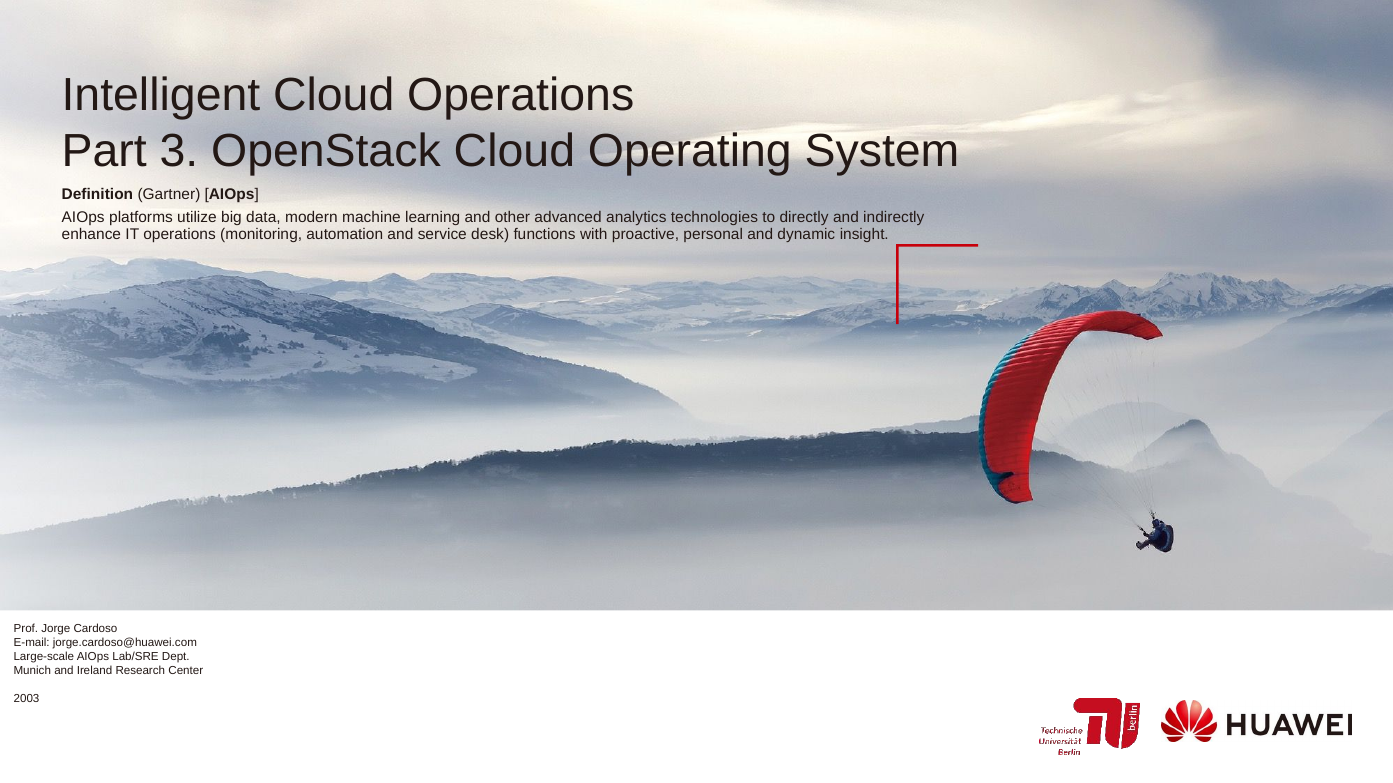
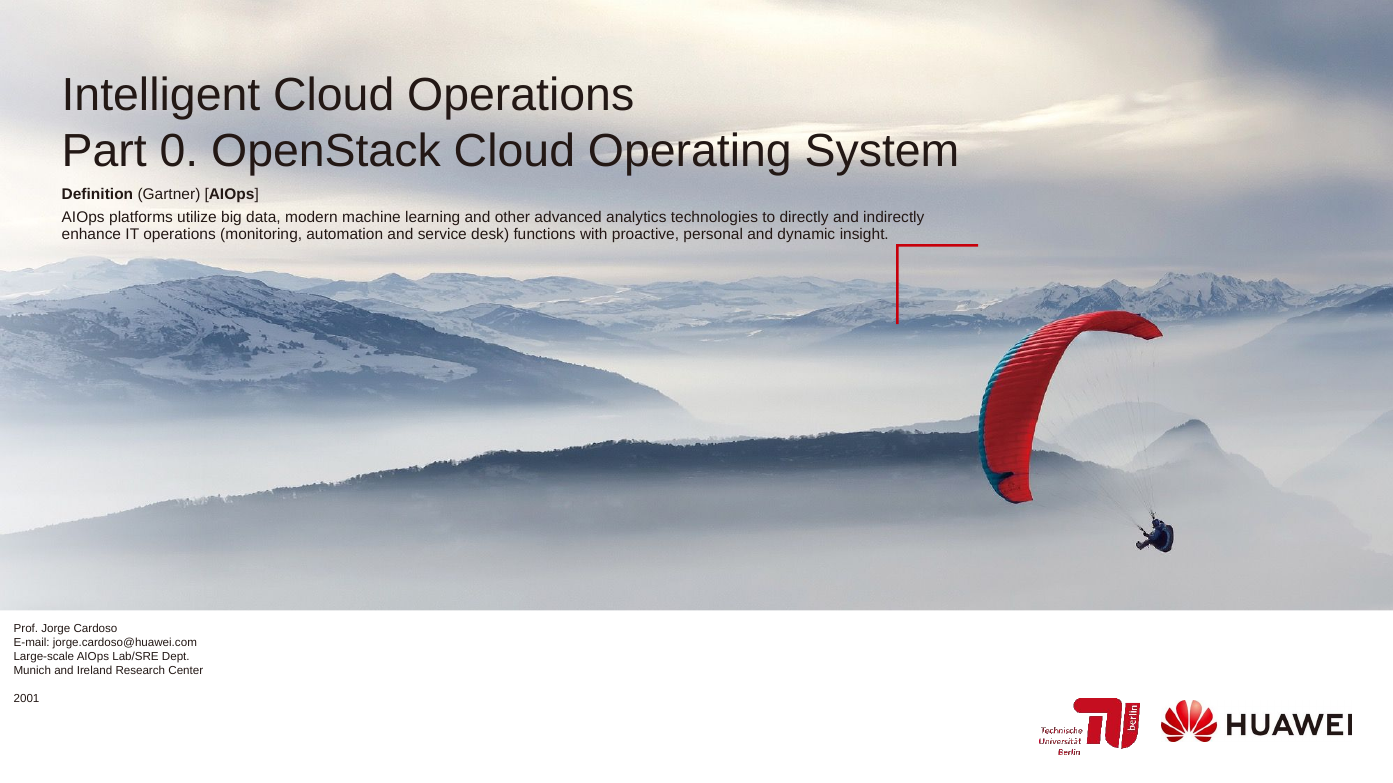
3: 3 -> 0 (179, 151)
2003: 2003 -> 2001 (27, 699)
